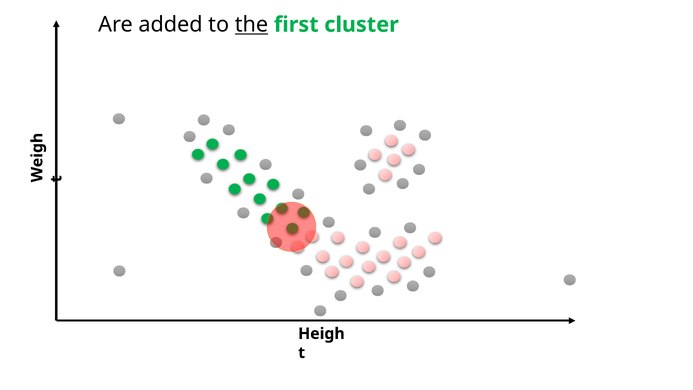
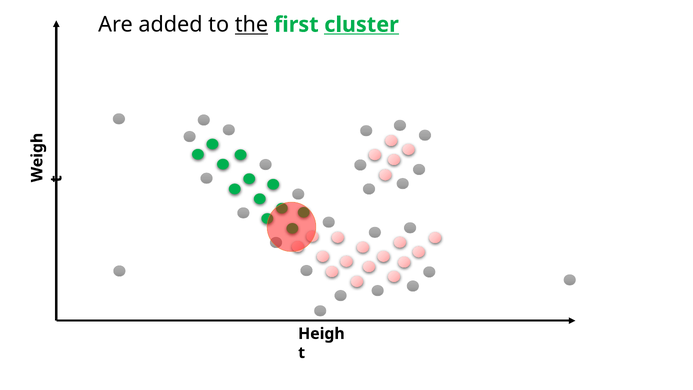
cluster underline: none -> present (362, 25)
